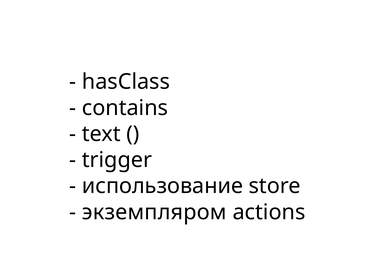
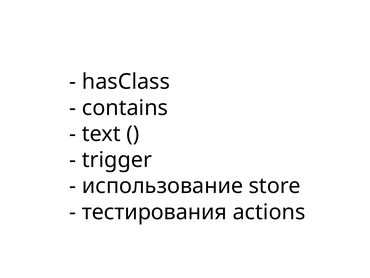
экземпляром: экземпляром -> тестирования (154, 212)
